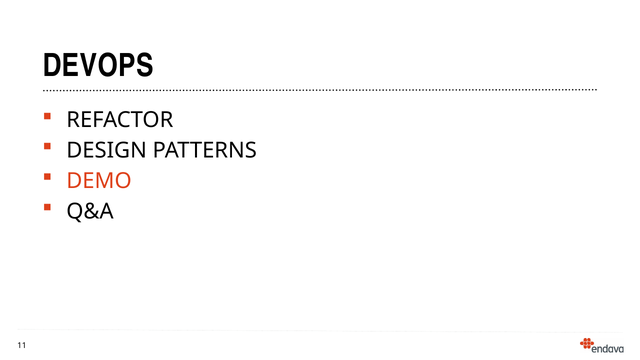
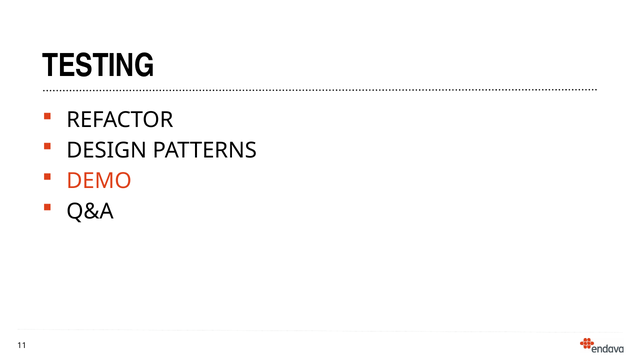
DEVOPS: DEVOPS -> TESTING (98, 66)
